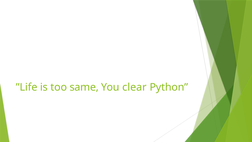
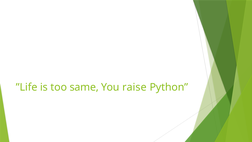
clear: clear -> raise (134, 87)
